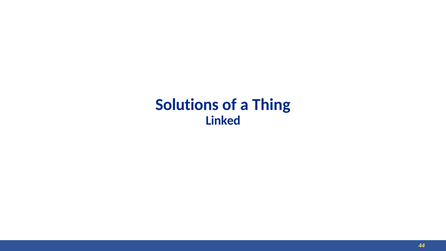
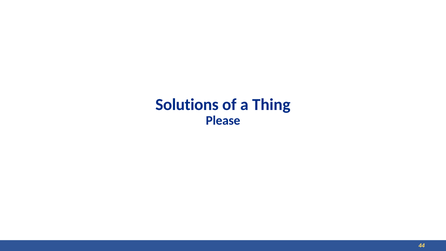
Linked: Linked -> Please (223, 121)
